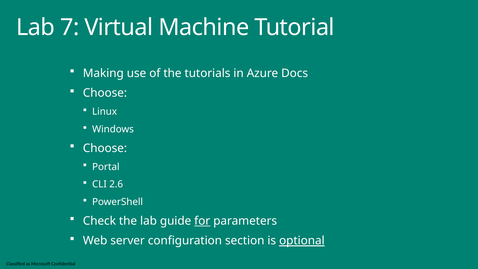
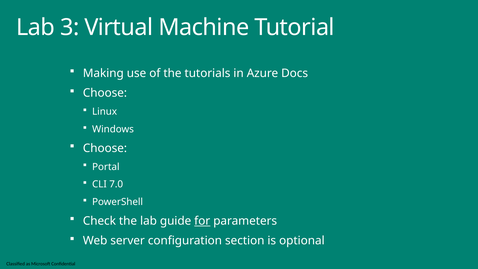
7: 7 -> 3 (70, 27)
2.6: 2.6 -> 7.0 (116, 184)
optional underline: present -> none (302, 241)
